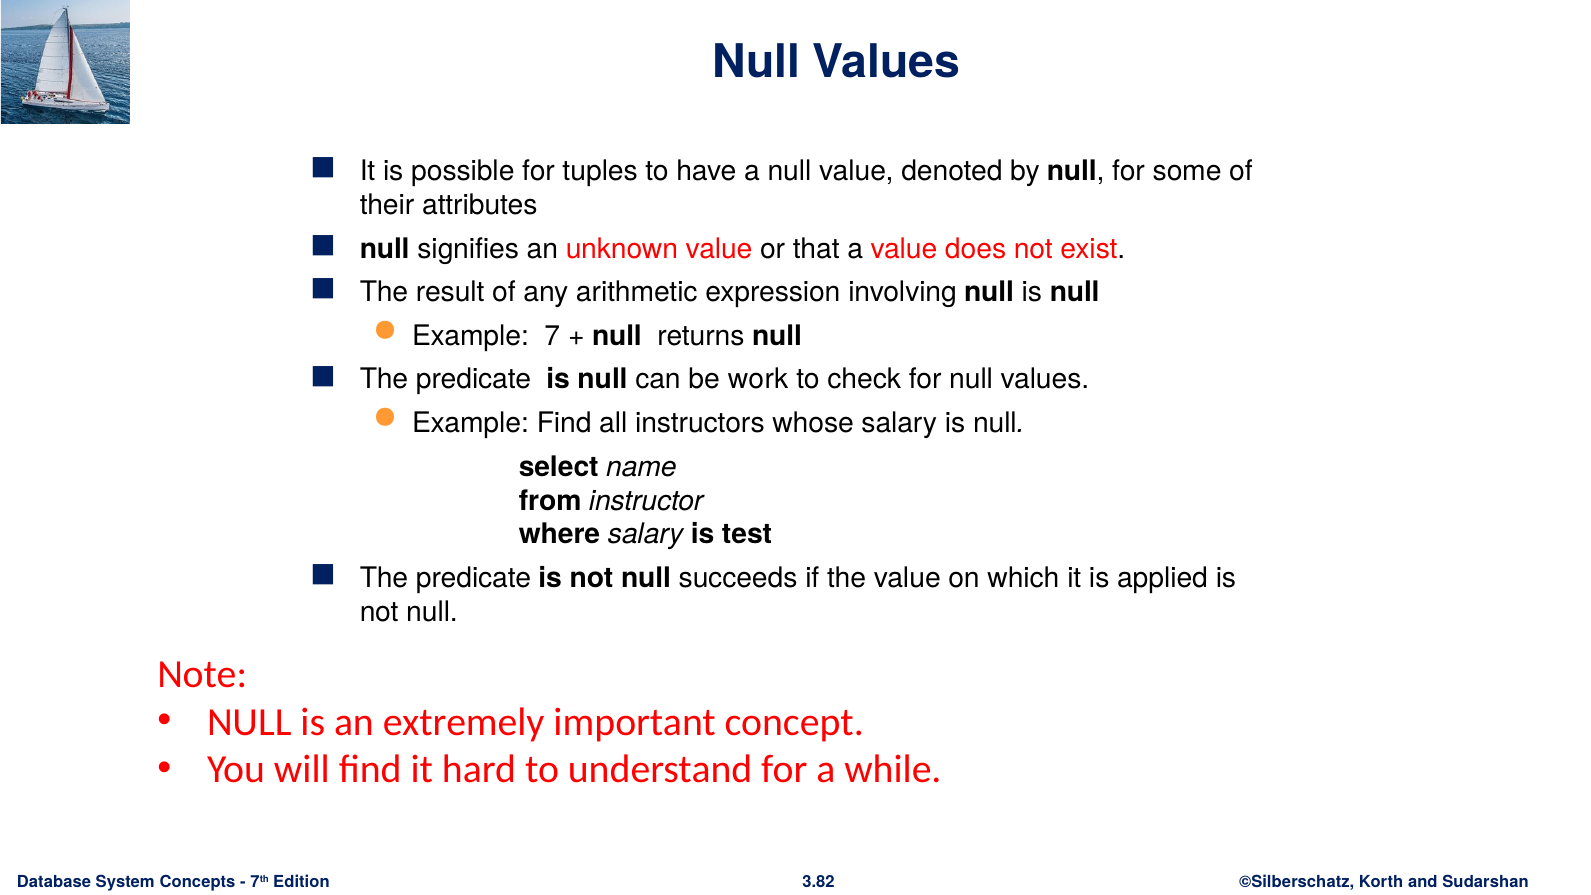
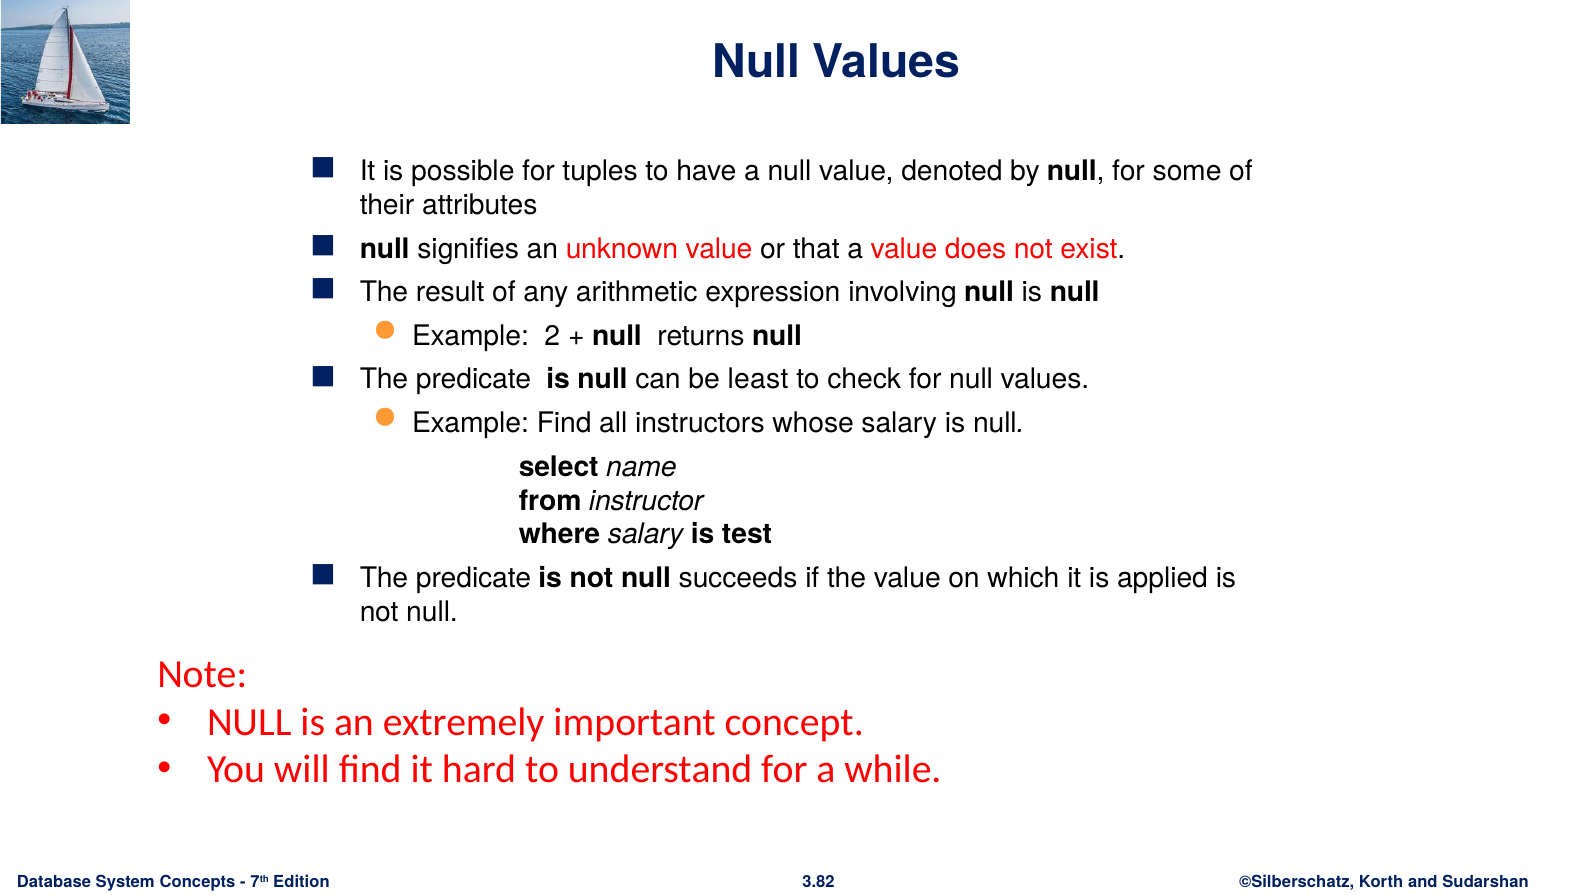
7: 7 -> 2 (552, 336)
work: work -> least (758, 380)
